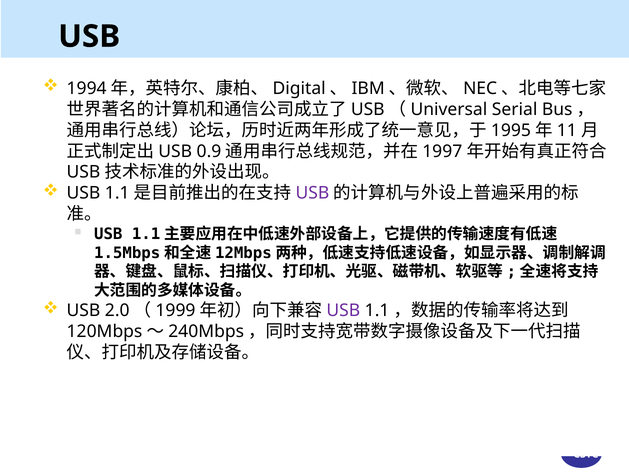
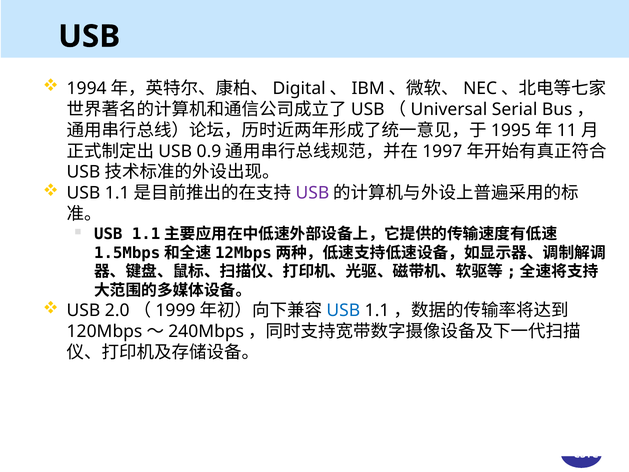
USB colour: purple -> blue (343, 311)
